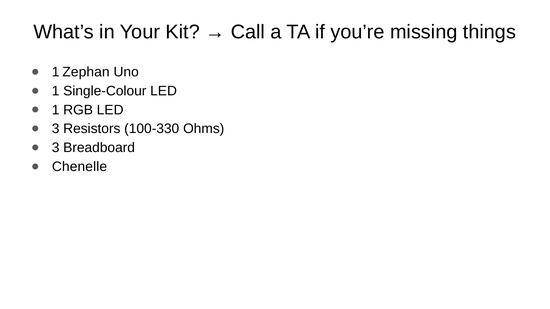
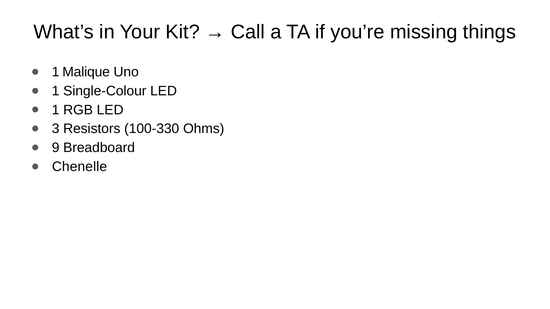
Zephan: Zephan -> Malique (86, 72)
3: 3 -> 9 (56, 148)
